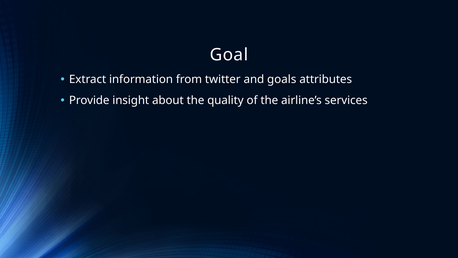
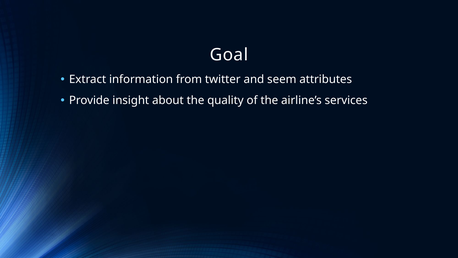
goals: goals -> seem (282, 79)
